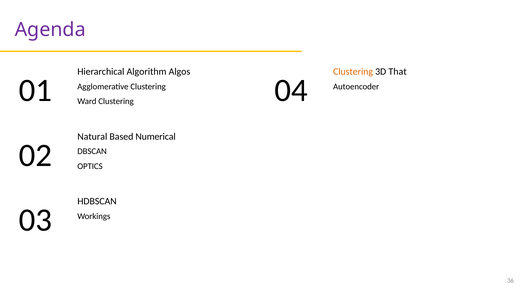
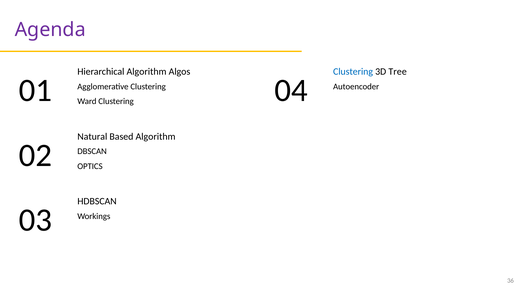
Clustering colour: orange -> blue (353, 72)
That: That -> Tree (398, 72)
Based Numerical: Numerical -> Algorithm (156, 137)
